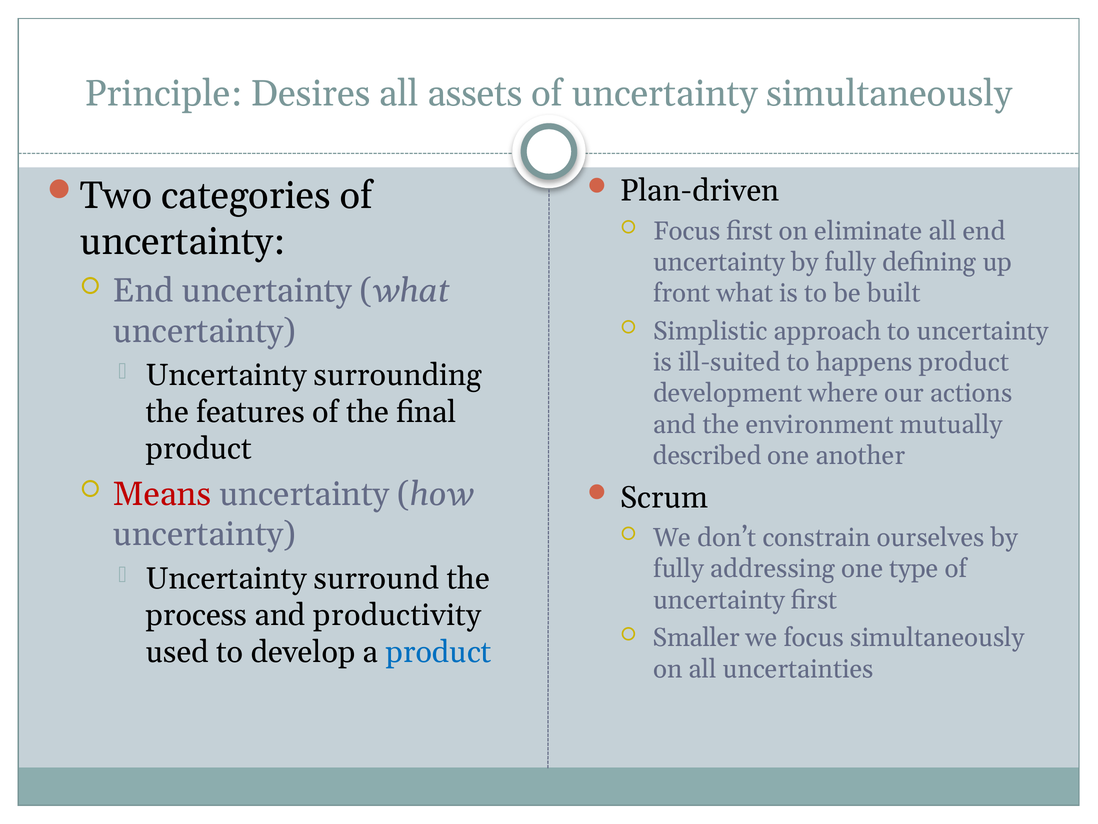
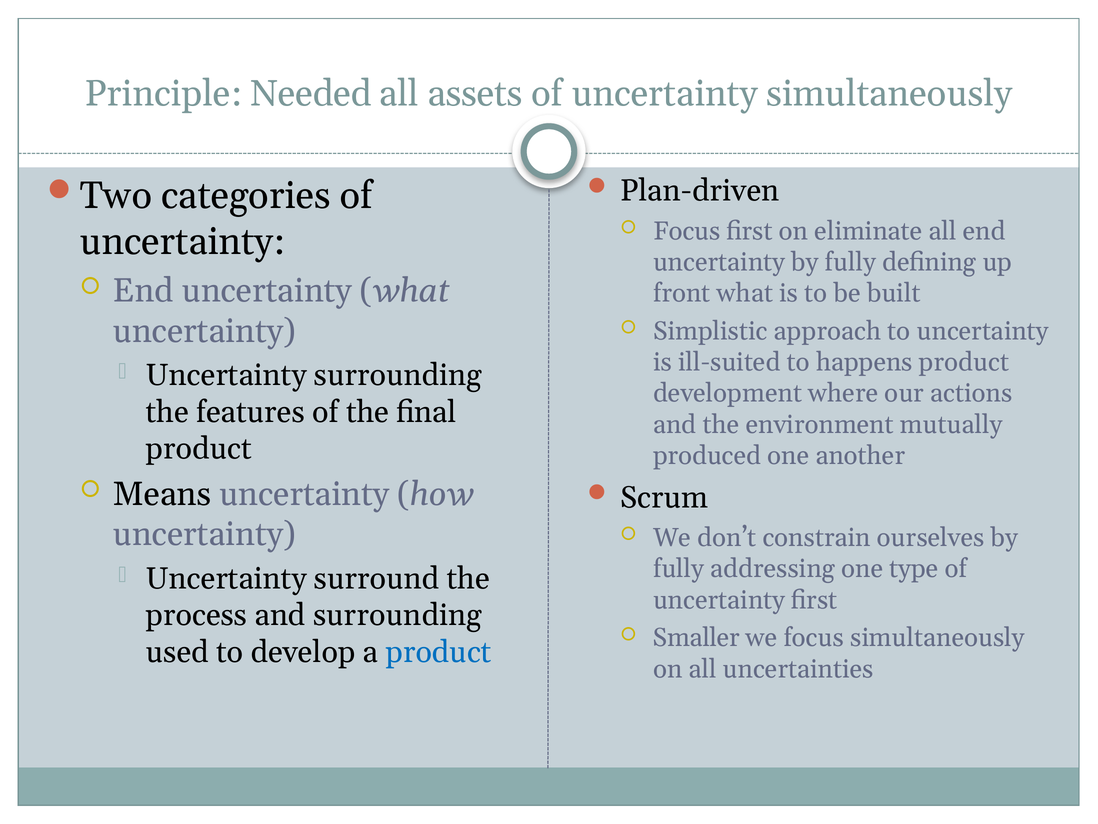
Desires: Desires -> Needed (311, 94)
described: described -> produced (707, 455)
Means colour: red -> black (162, 494)
and productivity: productivity -> surrounding (397, 615)
